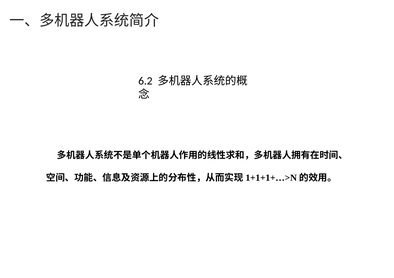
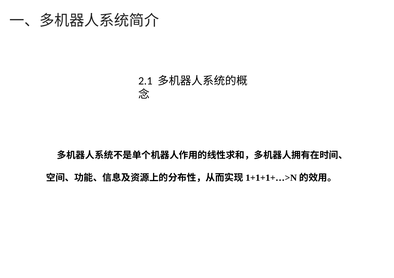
6.2: 6.2 -> 2.1 (145, 81)
